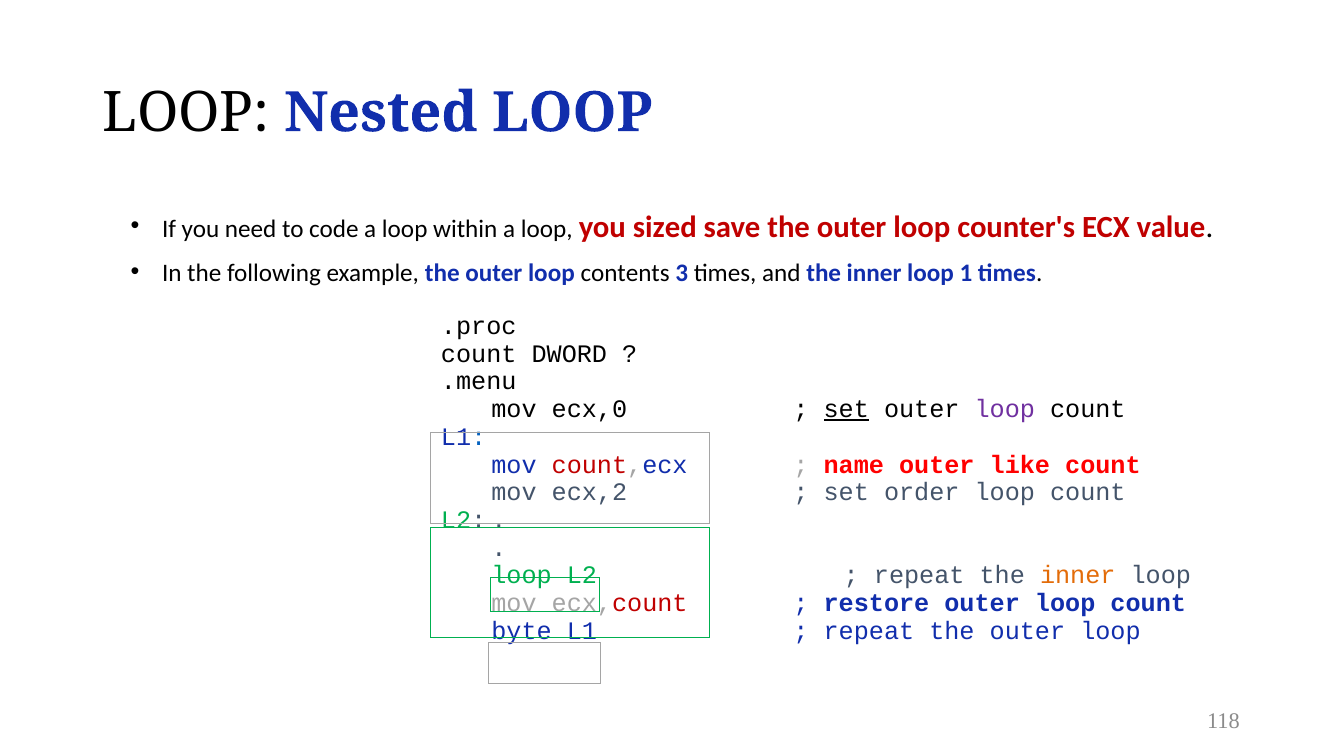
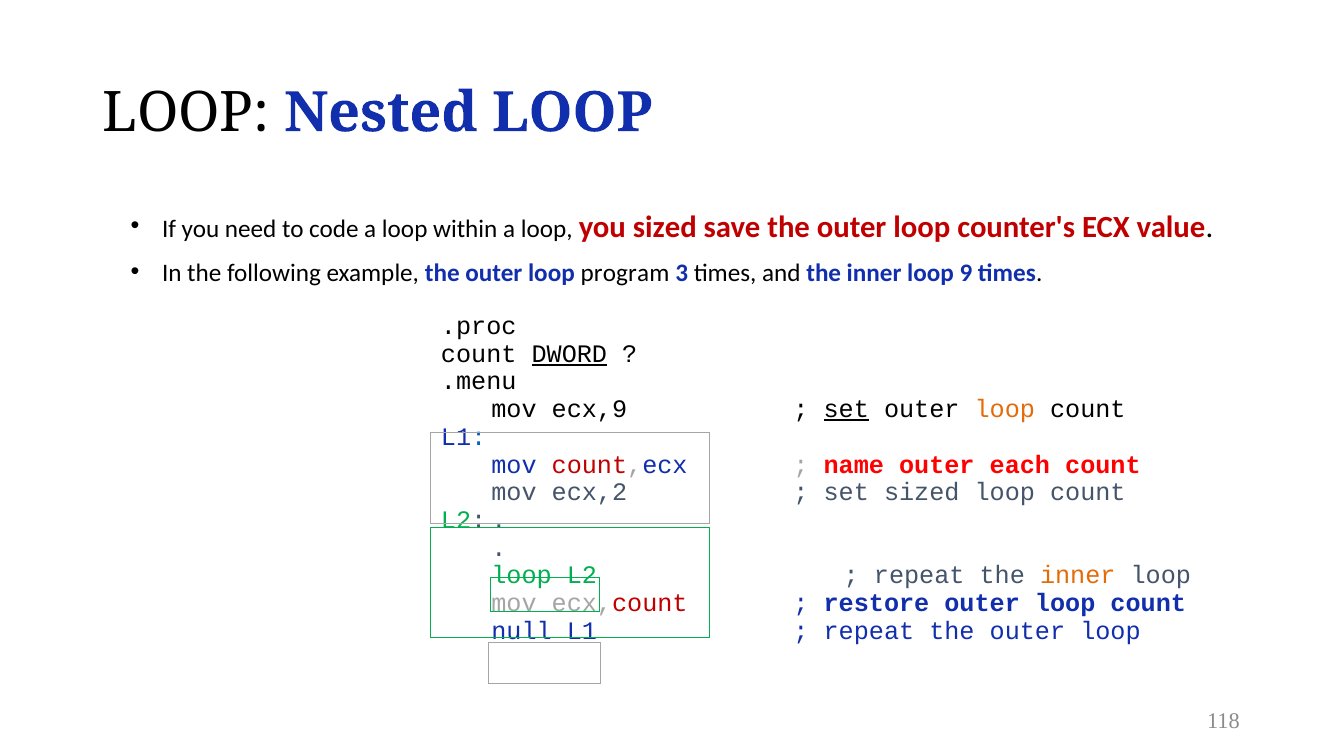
contents: contents -> program (625, 273)
1: 1 -> 9 (966, 273)
DWORD underline: none -> present (569, 354)
ecx,0: ecx,0 -> ecx,9 (589, 409)
loop colour: purple -> orange (1005, 409)
like: like -> each (1020, 465)
set order: order -> sized (922, 492)
byte: byte -> null (522, 631)
